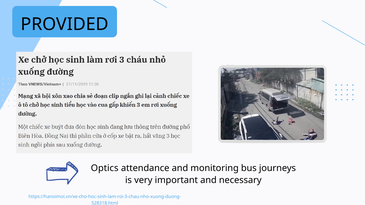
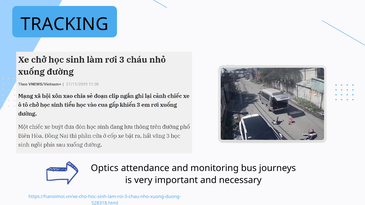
PROVIDED: PROVIDED -> TRACKING (65, 24)
